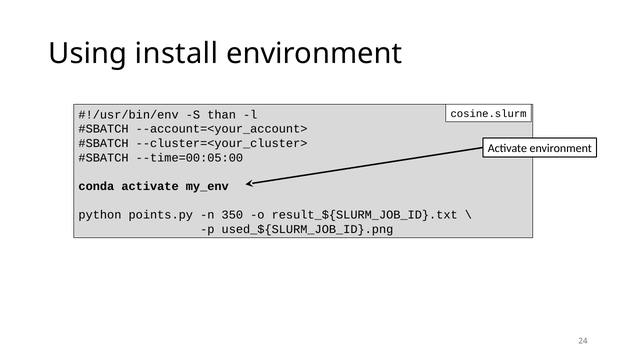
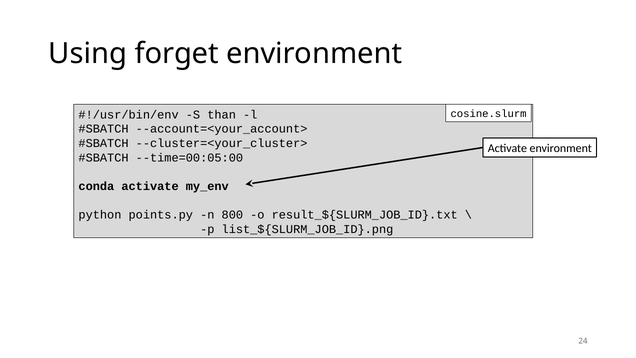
install: install -> forget (177, 53)
350: 350 -> 800 (232, 215)
used_${SLURM_JOB_ID}.png: used_${SLURM_JOB_ID}.png -> list_${SLURM_JOB_ID}.png (307, 229)
